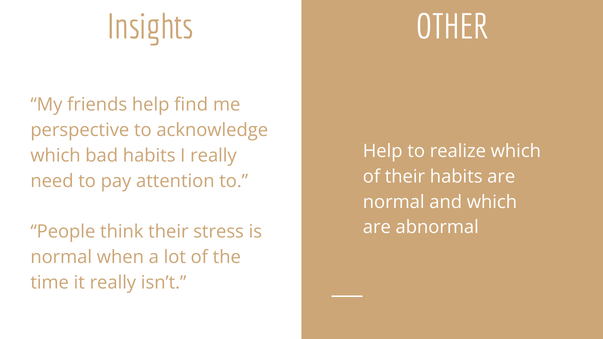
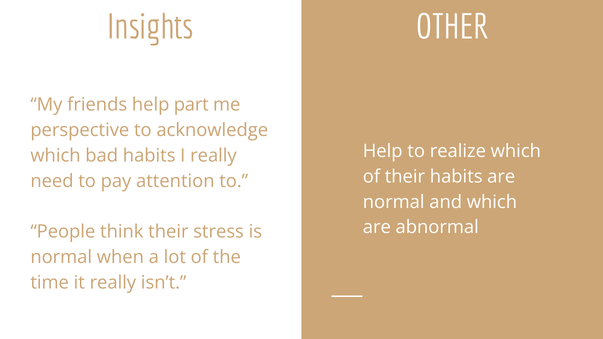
find: find -> part (191, 105)
